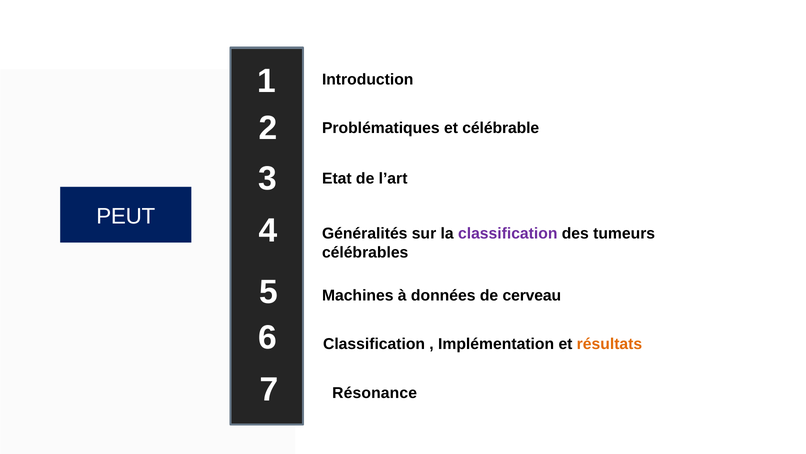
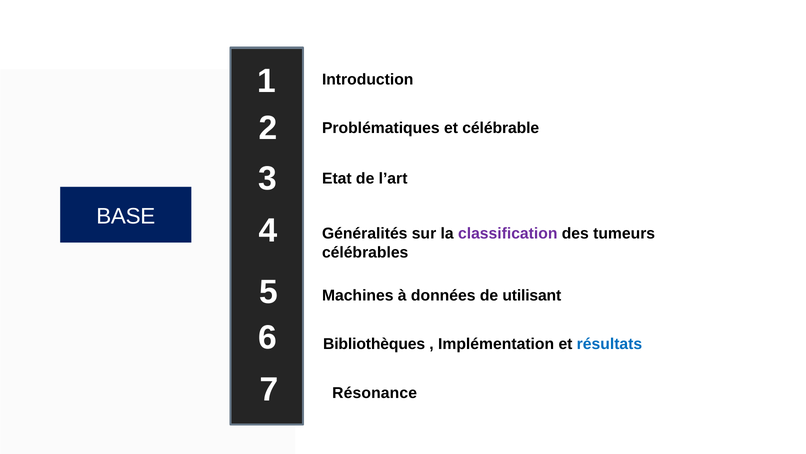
PEUT: PEUT -> BASE (126, 216)
cerveau: cerveau -> utilisant (532, 295)
Classification: Classification -> Bibliothèques (374, 344)
résultats colour: orange -> blue (609, 344)
